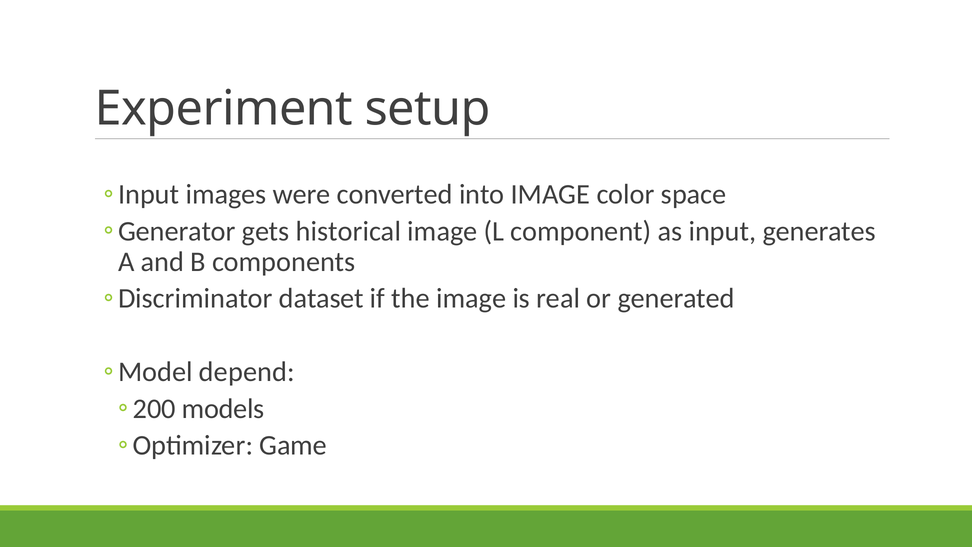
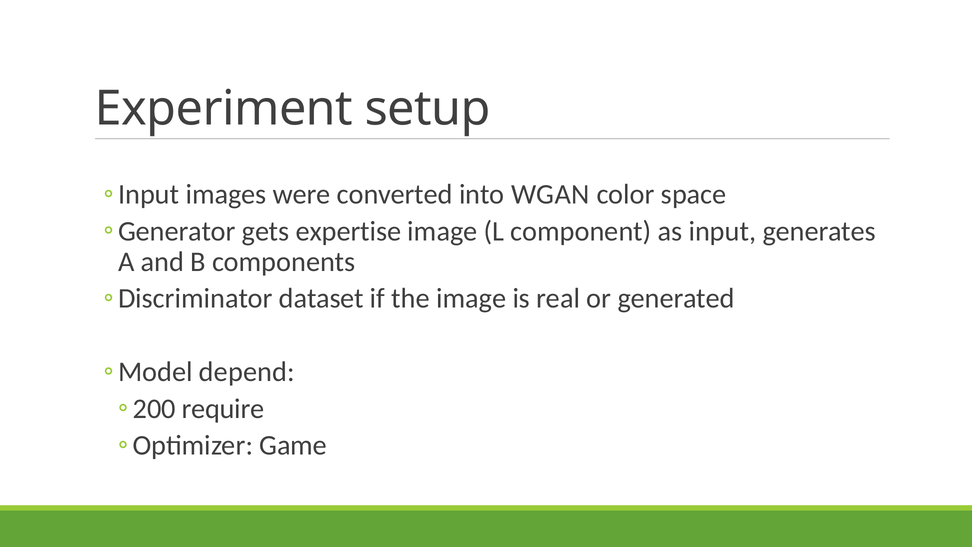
into IMAGE: IMAGE -> WGAN (550, 194)
historical: historical -> expertise (349, 231)
models: models -> require (223, 408)
